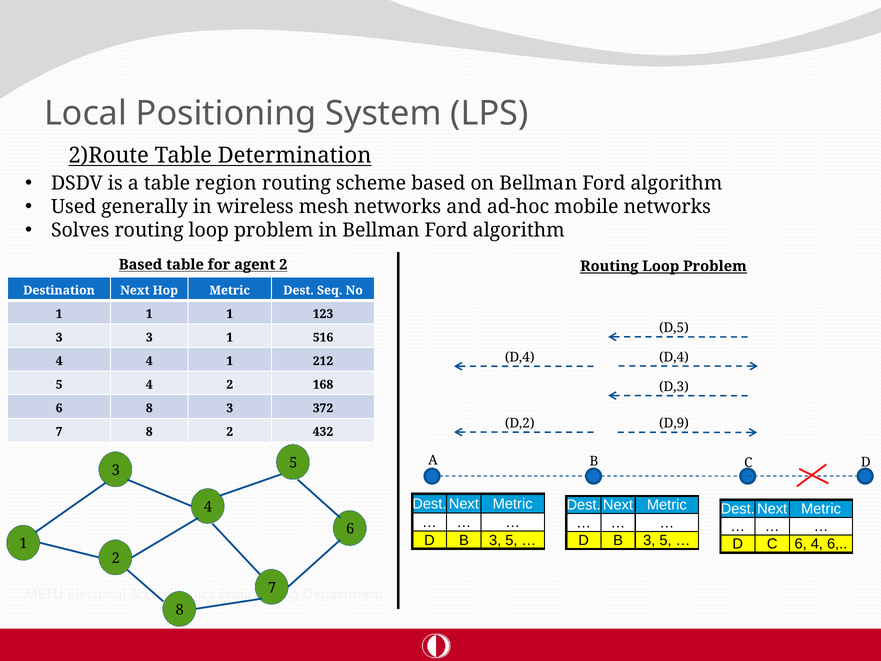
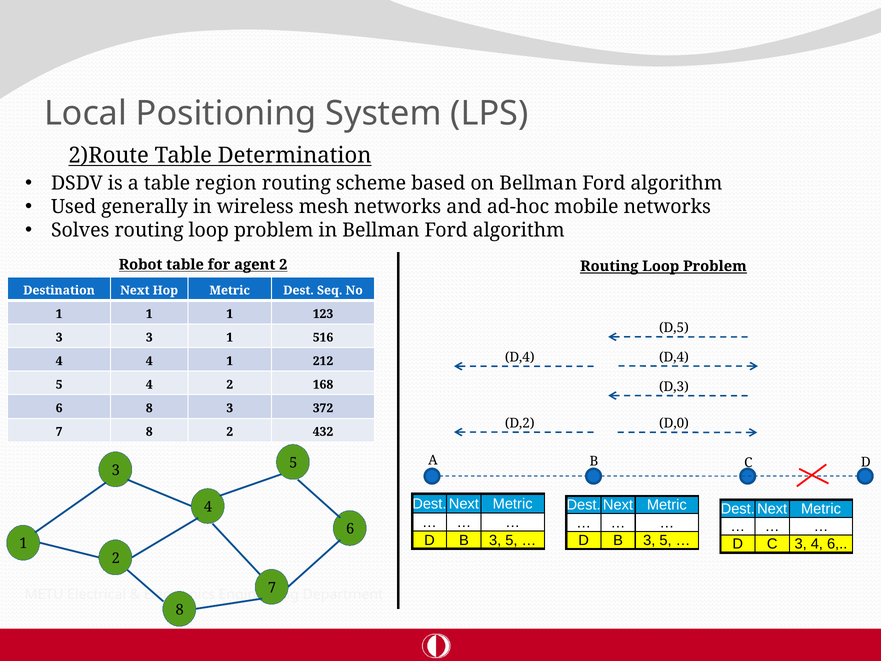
Based: Based -> Robot (141, 265)
D,9: D,9 -> D,0 (674, 423)
C 6: 6 -> 3 (801, 544)
